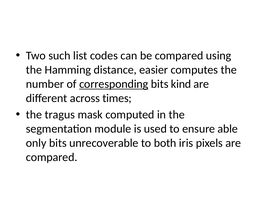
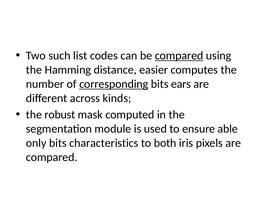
compared underline: none -> present (179, 56)
kind: kind -> ears (181, 84)
times: times -> kinds (117, 98)
tragus: tragus -> robust (60, 115)
unrecoverable: unrecoverable -> characteristics (104, 143)
